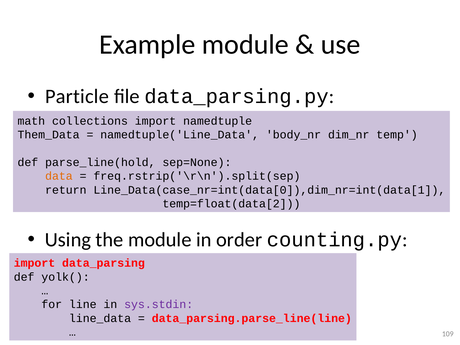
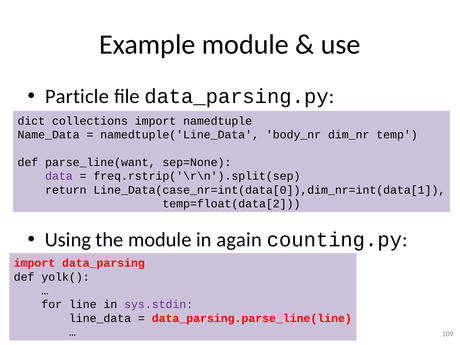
math: math -> dict (31, 121)
Them_Data: Them_Data -> Name_Data (49, 135)
parse_line(hold: parse_line(hold -> parse_line(want (100, 162)
data colour: orange -> purple (59, 176)
order: order -> again (239, 240)
